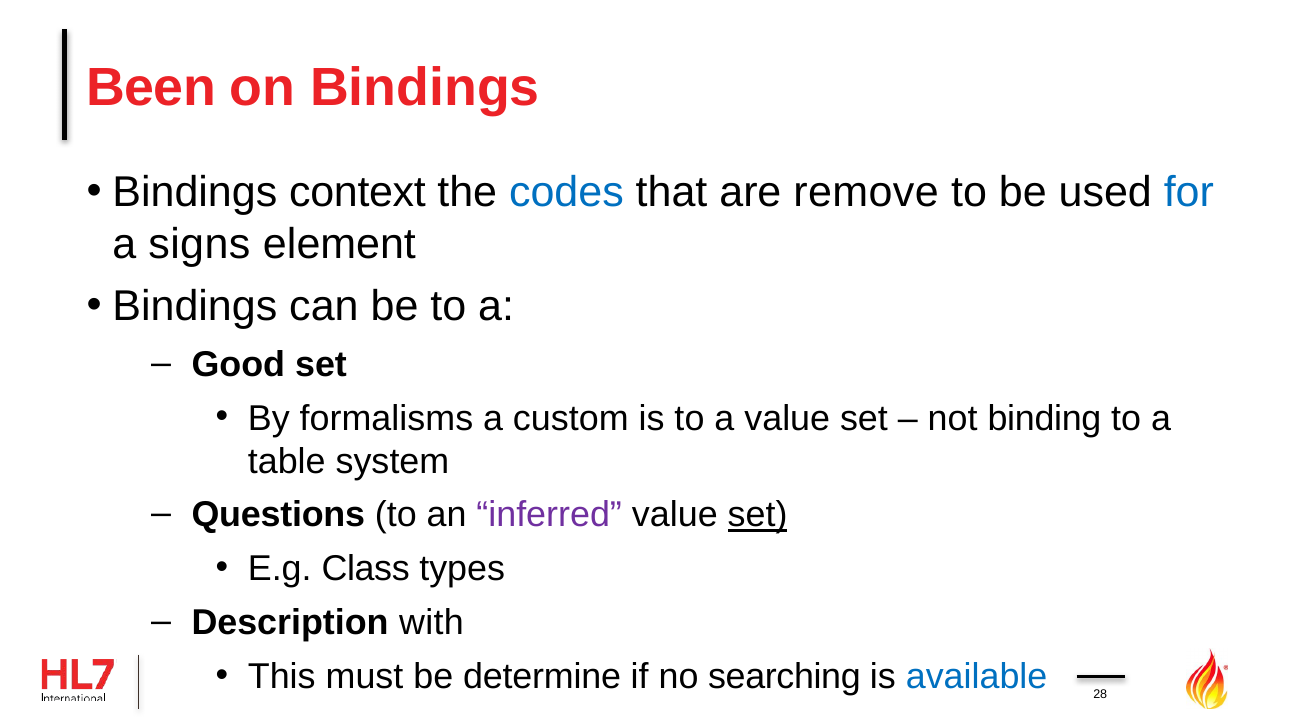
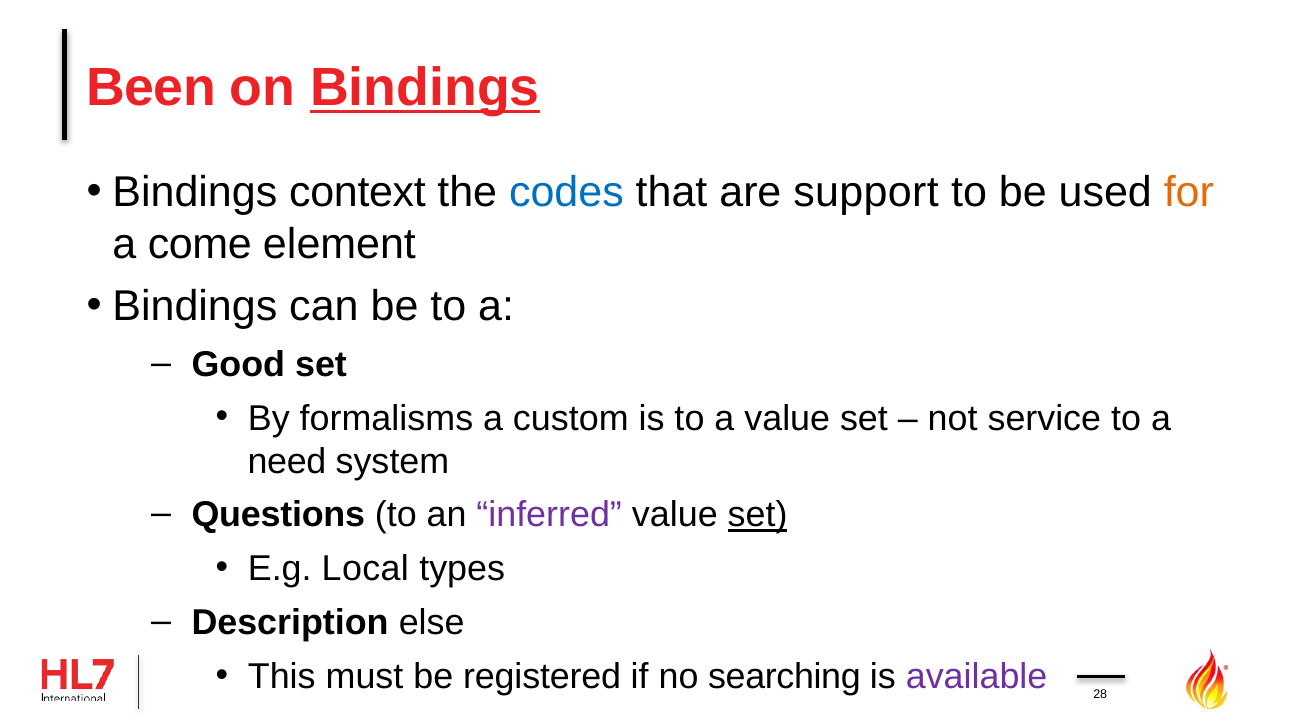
Bindings underline: none -> present (425, 88)
remove: remove -> support (866, 193)
for colour: blue -> orange (1189, 193)
signs: signs -> come (200, 244)
binding: binding -> service (1044, 418)
table: table -> need (287, 461)
Class: Class -> Local (365, 569)
with: with -> else (432, 622)
determine: determine -> registered (542, 676)
available colour: blue -> purple (977, 676)
